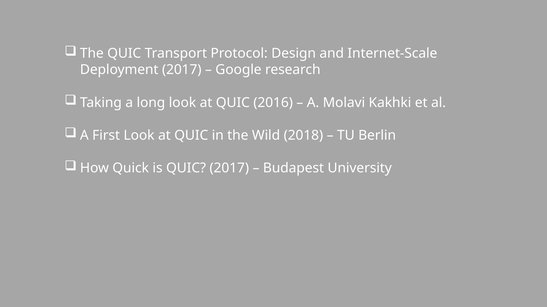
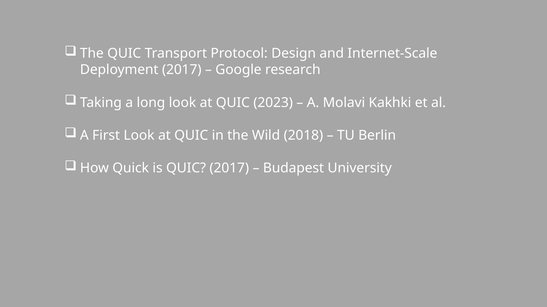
2016: 2016 -> 2023 (273, 103)
